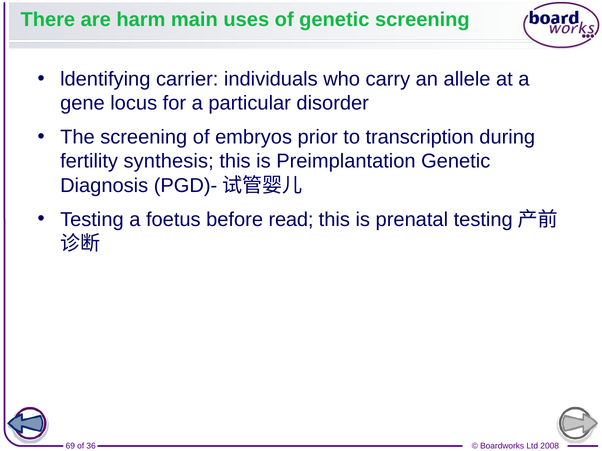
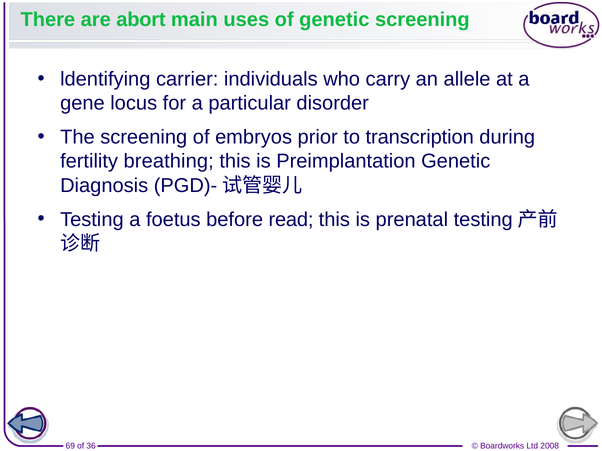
harm: harm -> abort (141, 20)
synthesis: synthesis -> breathing (169, 162)
